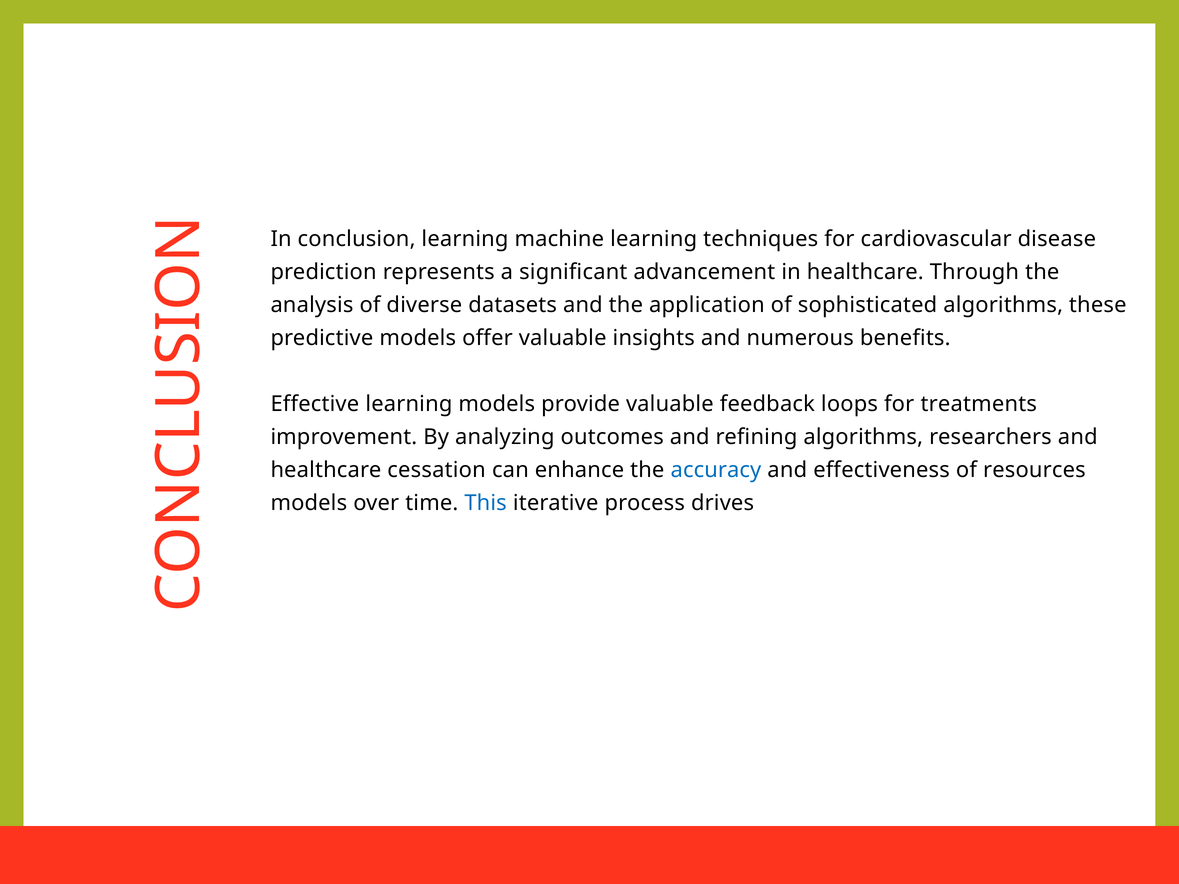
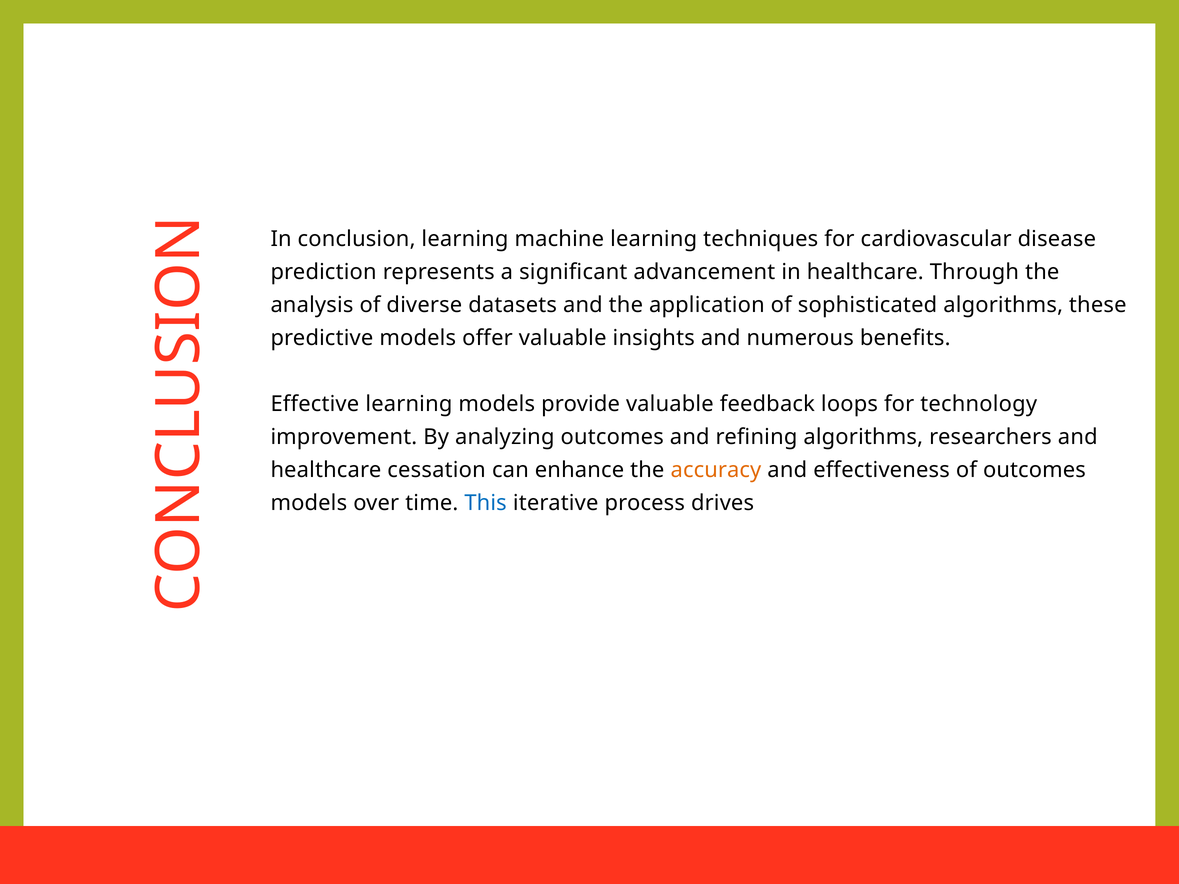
treatments: treatments -> technology (979, 404)
accuracy colour: blue -> orange (716, 470)
of resources: resources -> outcomes (1034, 470)
